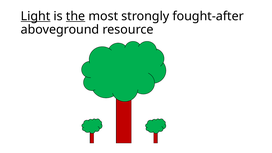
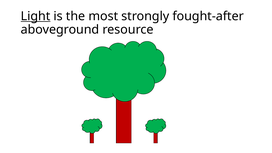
the underline: present -> none (76, 16)
